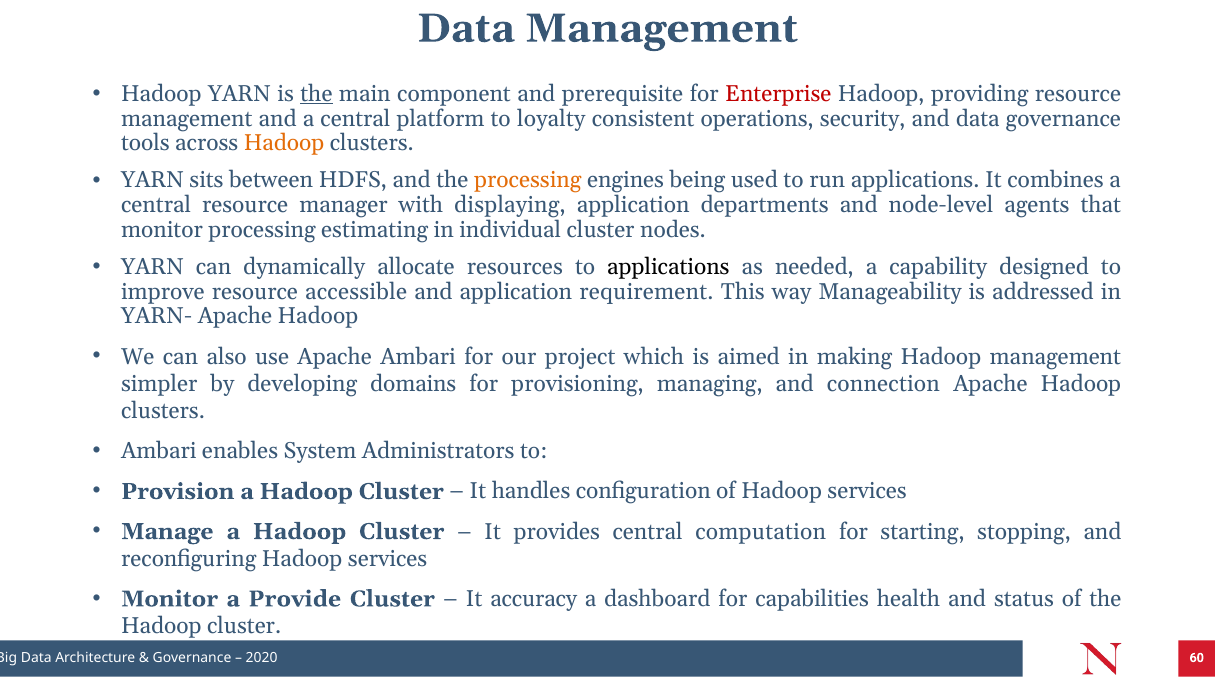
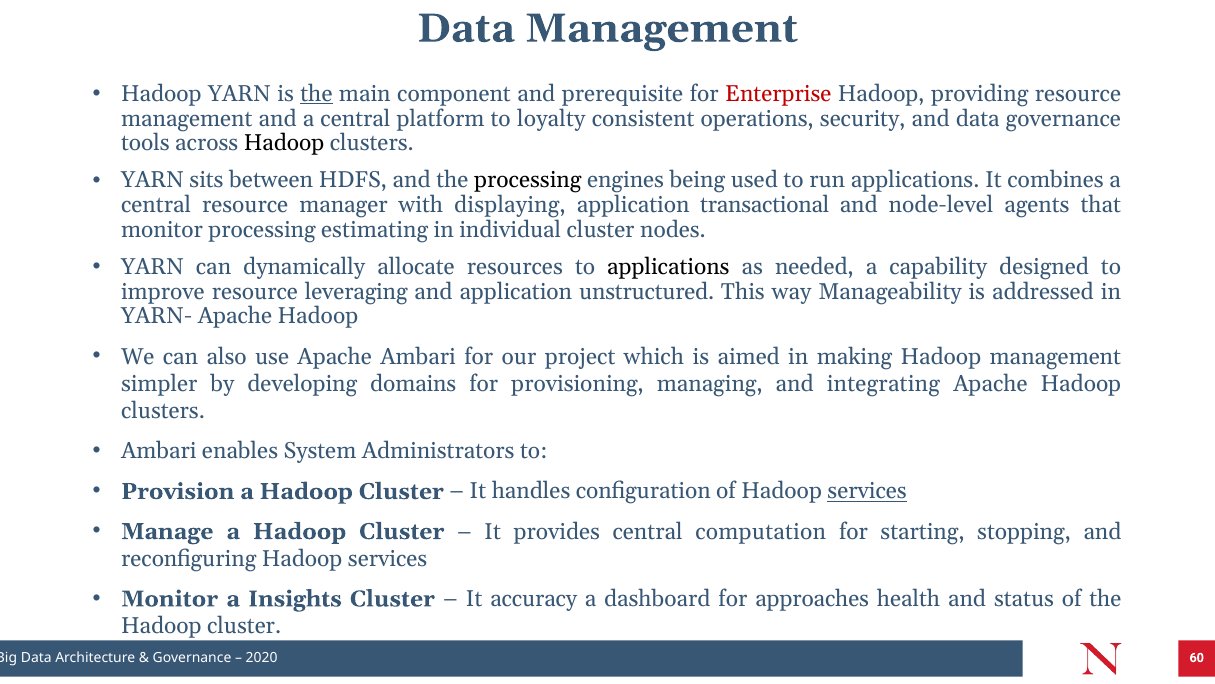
Hadoop colour: orange -> black (284, 143)
processing colour: orange -> black (528, 180)
departments: departments -> transactional (765, 205)
accessible: accessible -> leveraging (356, 291)
requirement: requirement -> unstructured (647, 291)
connection: connection -> integrating (883, 384)
services underline: none -> present (867, 491)
Provide: Provide -> Insights (295, 598)
capabilities: capabilities -> approaches (812, 598)
